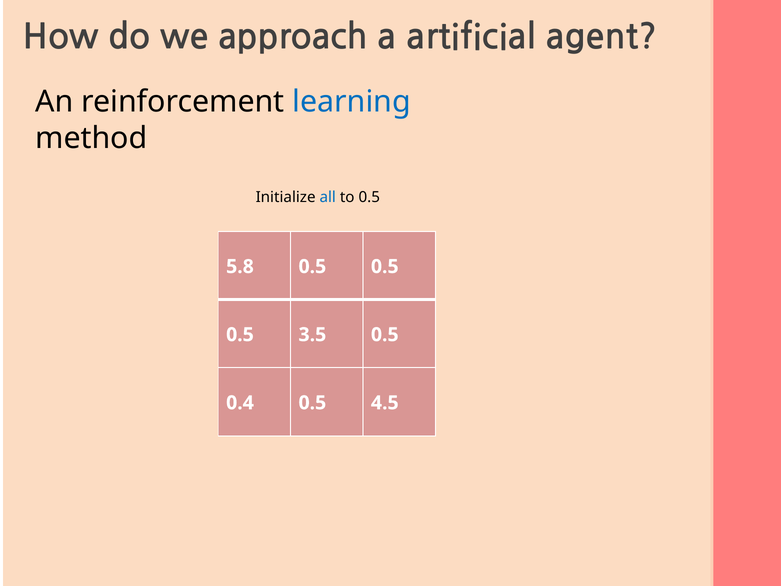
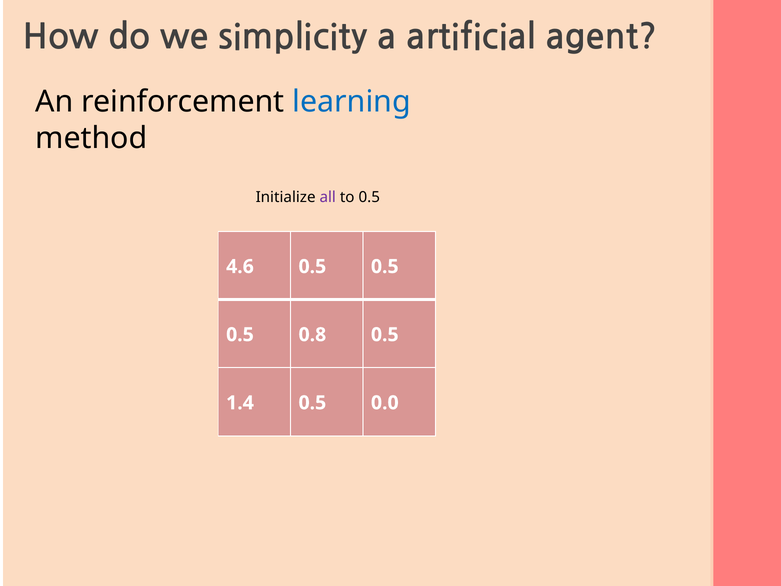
approach: approach -> simplicity (293, 37)
all colour: blue -> purple (328, 197)
5.8: 5.8 -> 4.6 (240, 267)
3.5: 3.5 -> 0.8 (312, 335)
0.4: 0.4 -> 1.4 (240, 403)
4.5: 4.5 -> 0.0 (385, 403)
